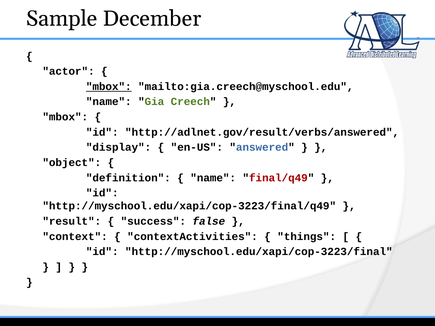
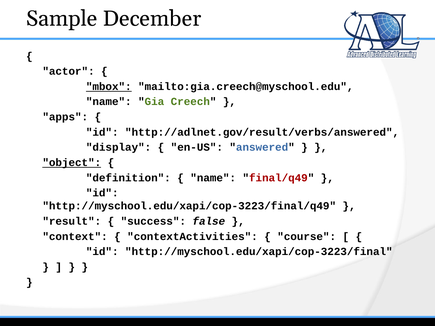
mbox: mbox -> apps (65, 117)
object underline: none -> present (72, 163)
things: things -> course (307, 237)
